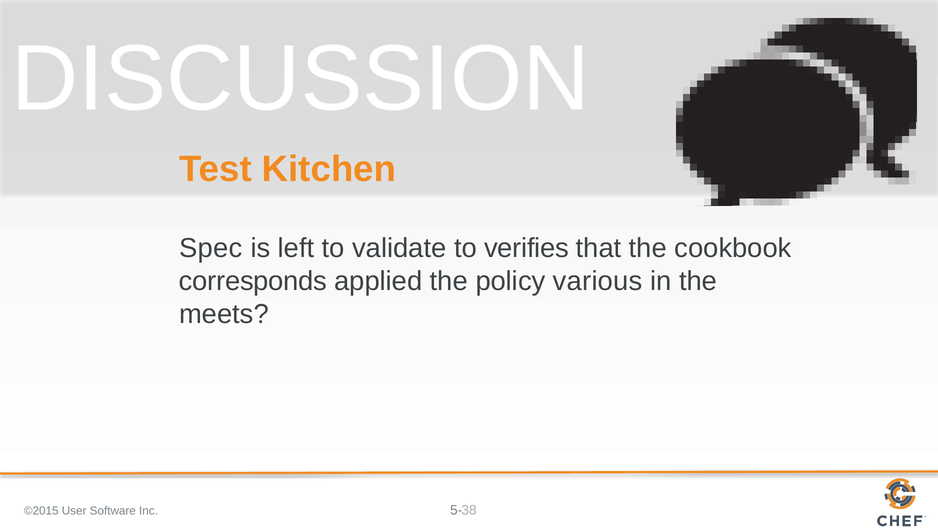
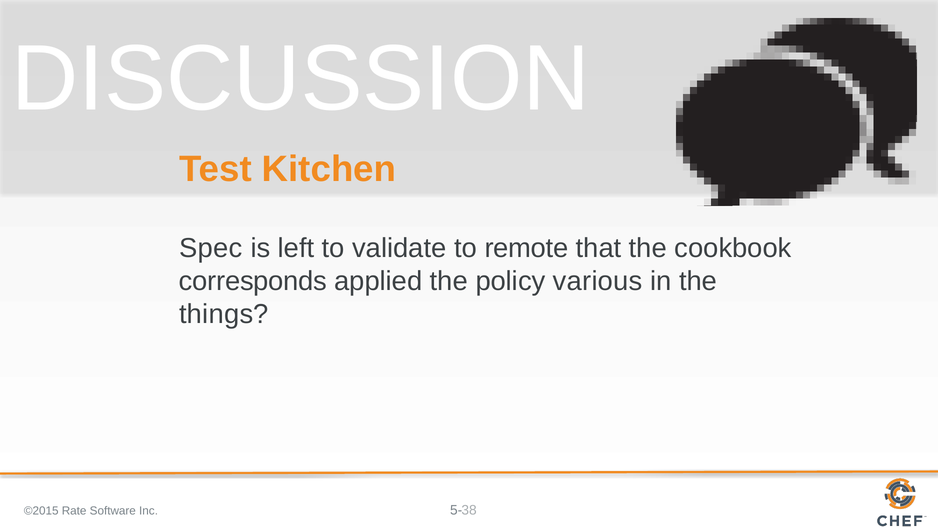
verifies: verifies -> remote (526, 248)
meets: meets -> things (224, 314)
User: User -> Rate (74, 511)
